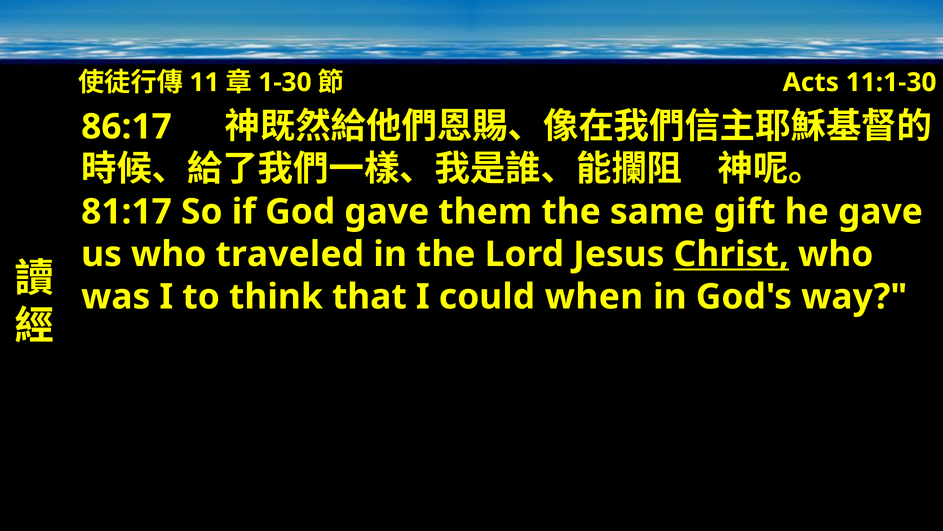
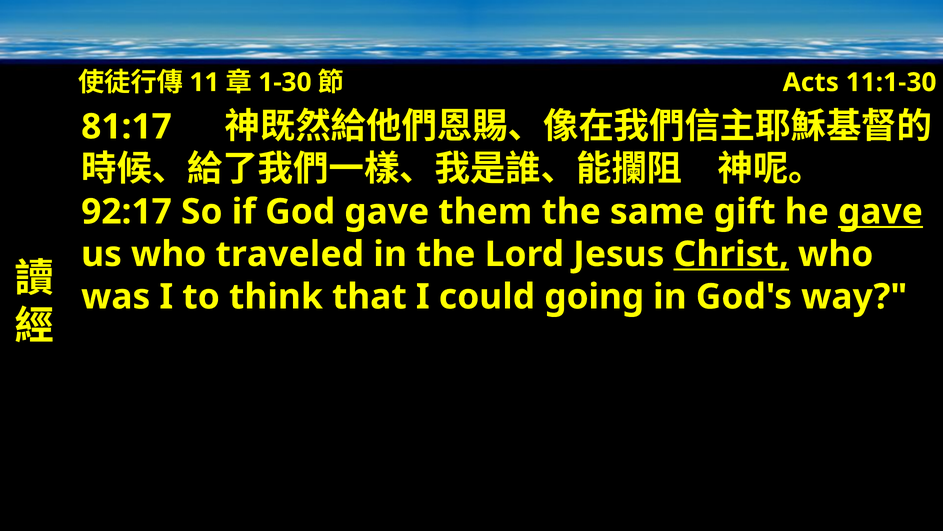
86:17: 86:17 -> 81:17 (127, 127)
81:17: 81:17 -> 92:17 (127, 212)
gave underline: none -> present (880, 212)
when: when -> going (594, 297)
